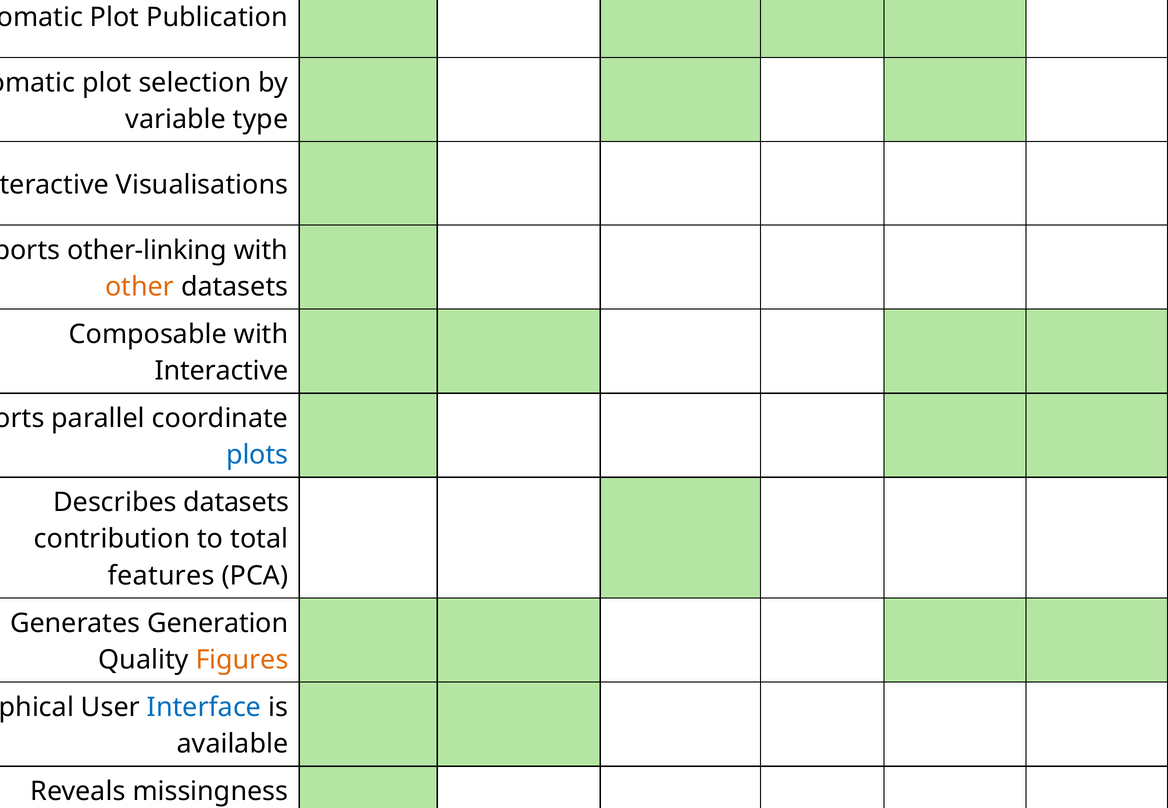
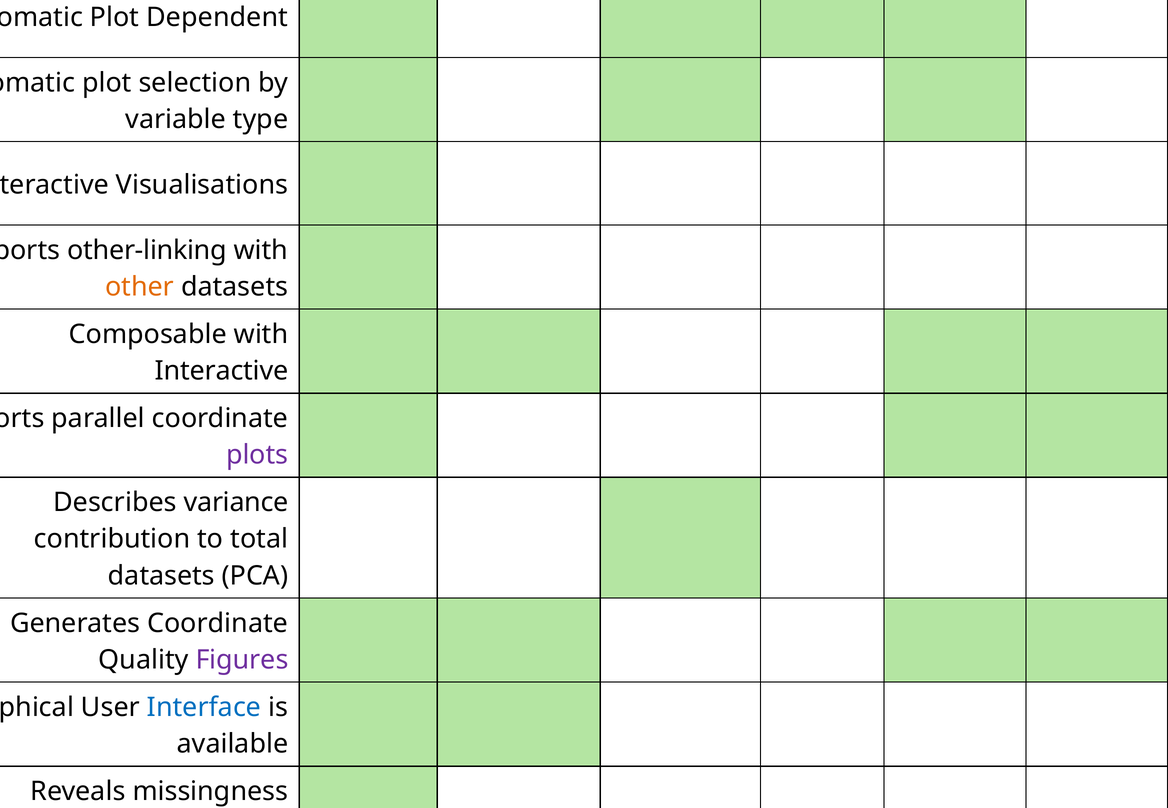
Plot Publication: Publication -> Dependent (217, 17)
plots colour: blue -> purple (257, 455)
Describes datasets: datasets -> variance (236, 503)
features: features -> datasets (161, 576)
Generates Generation: Generation -> Coordinate (218, 624)
Figures colour: orange -> purple (242, 660)
